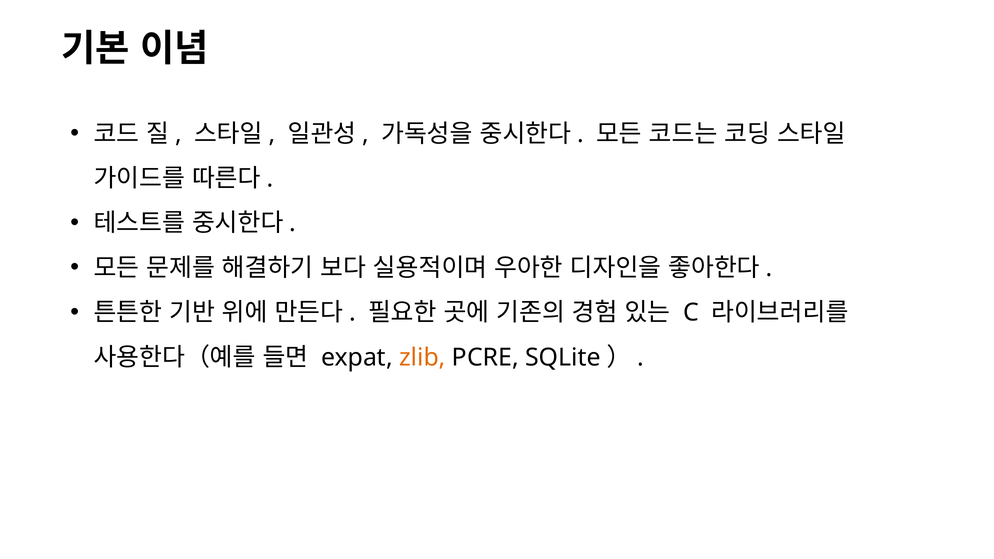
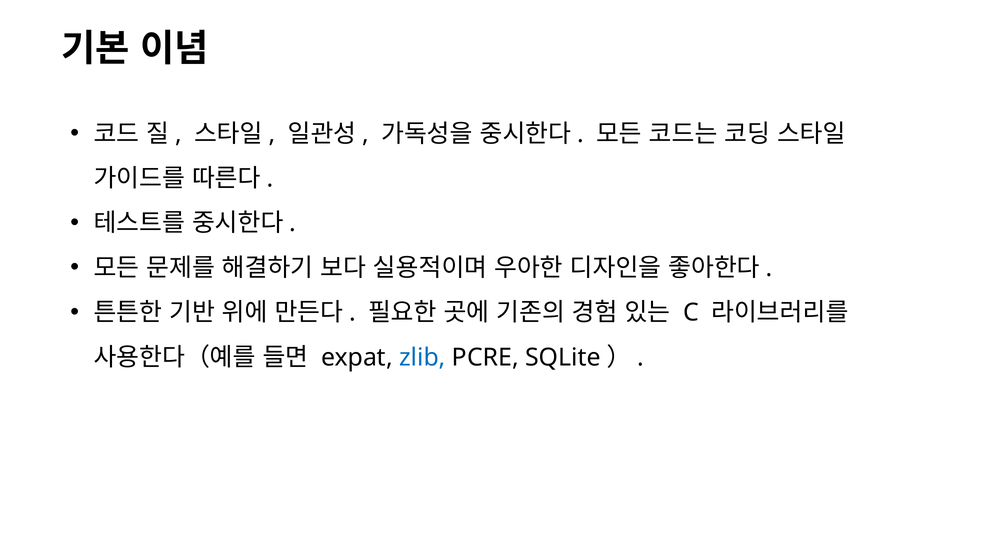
zlib colour: orange -> blue (422, 358)
